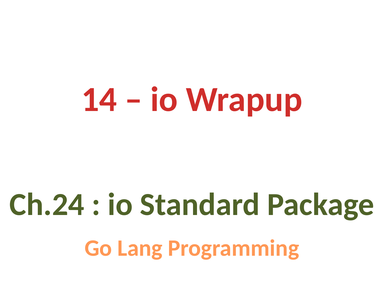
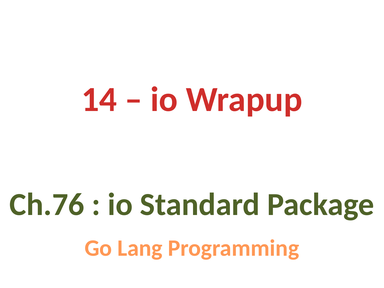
Ch.24: Ch.24 -> Ch.76 (47, 204)
